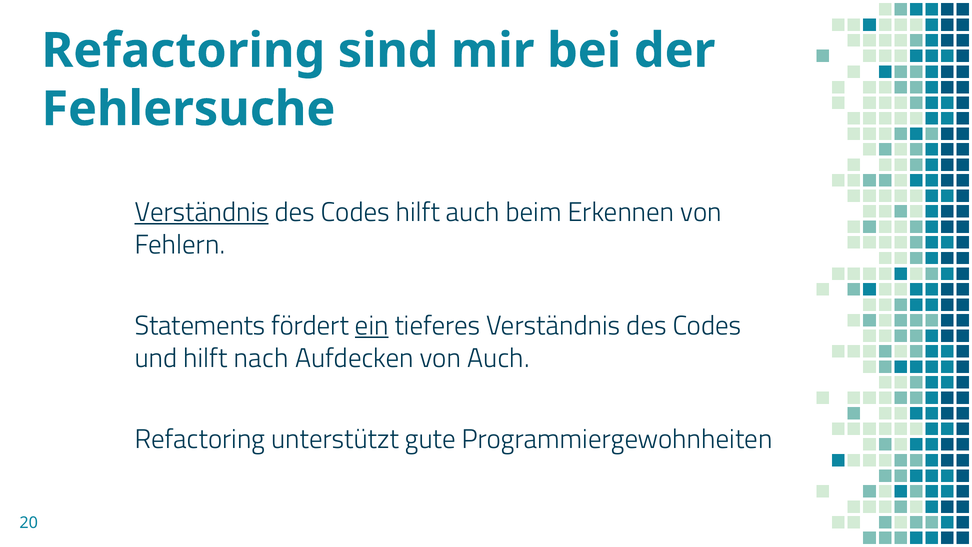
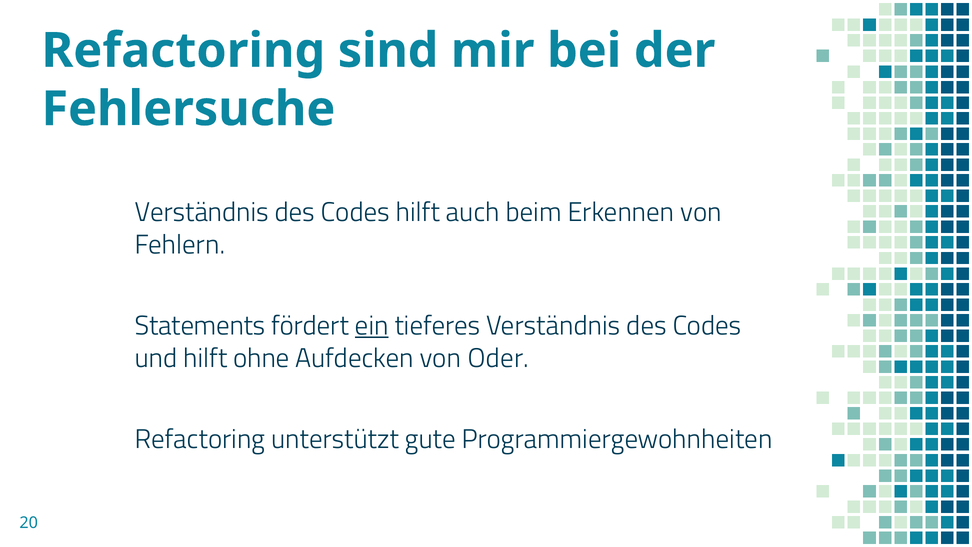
Verständnis underline: present -> none (202, 212)
nach: nach -> ohne (261, 358)
von Auch: Auch -> Oder (498, 358)
